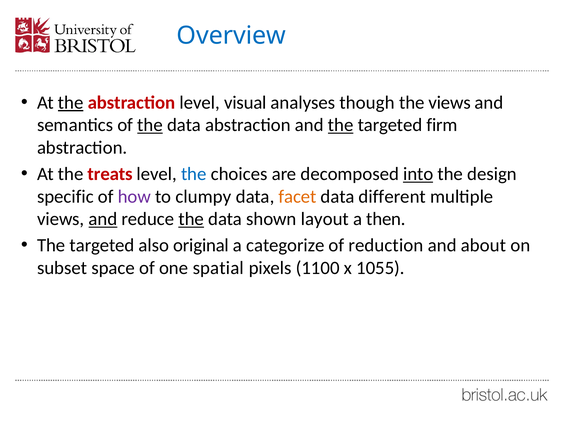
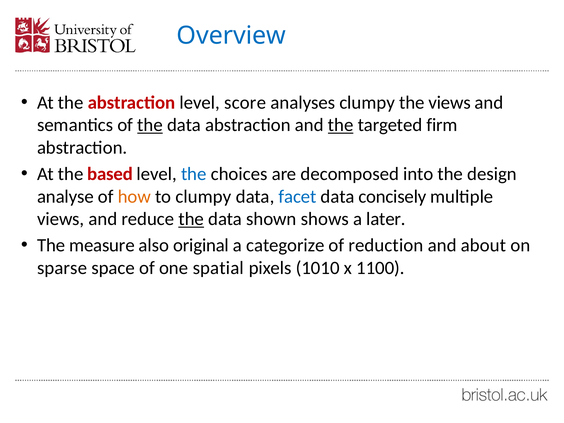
the underline: present -> none (71, 103)
visual: visual -> score (245, 103)
analyses though: though -> clumpy (367, 103)
treats: treats -> based (110, 174)
into underline: present -> none (418, 174)
specific: specific -> analyse (65, 197)
how colour: purple -> orange (134, 197)
facet colour: orange -> blue (298, 197)
different: different -> concisely (392, 197)
and underline: present -> none (103, 219)
layout: layout -> shows (325, 219)
then: then -> later (386, 219)
targeted: targeted -> measure (102, 245)
subset: subset -> sparse (62, 268)
1100: 1100 -> 1010 (318, 268)
1055: 1055 -> 1100 (380, 268)
